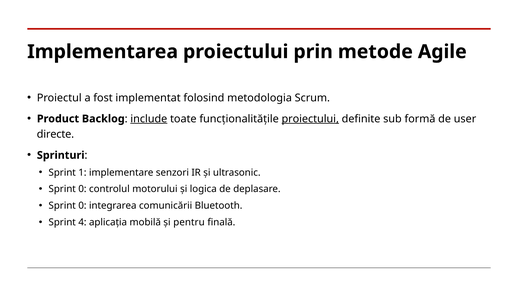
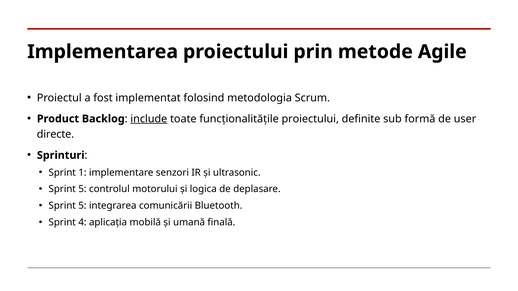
proiectului underline: present -> none (310, 119)
0: 0 -> 5 (82, 189)
0: 0 -> 5 (82, 206)
pentru: pentru -> umană (189, 223)
